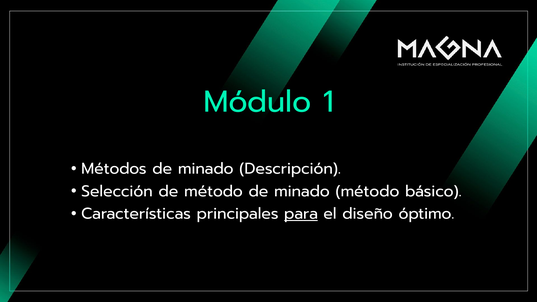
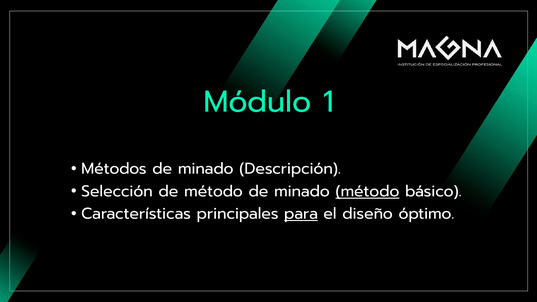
método underline: none -> present (367, 191)
